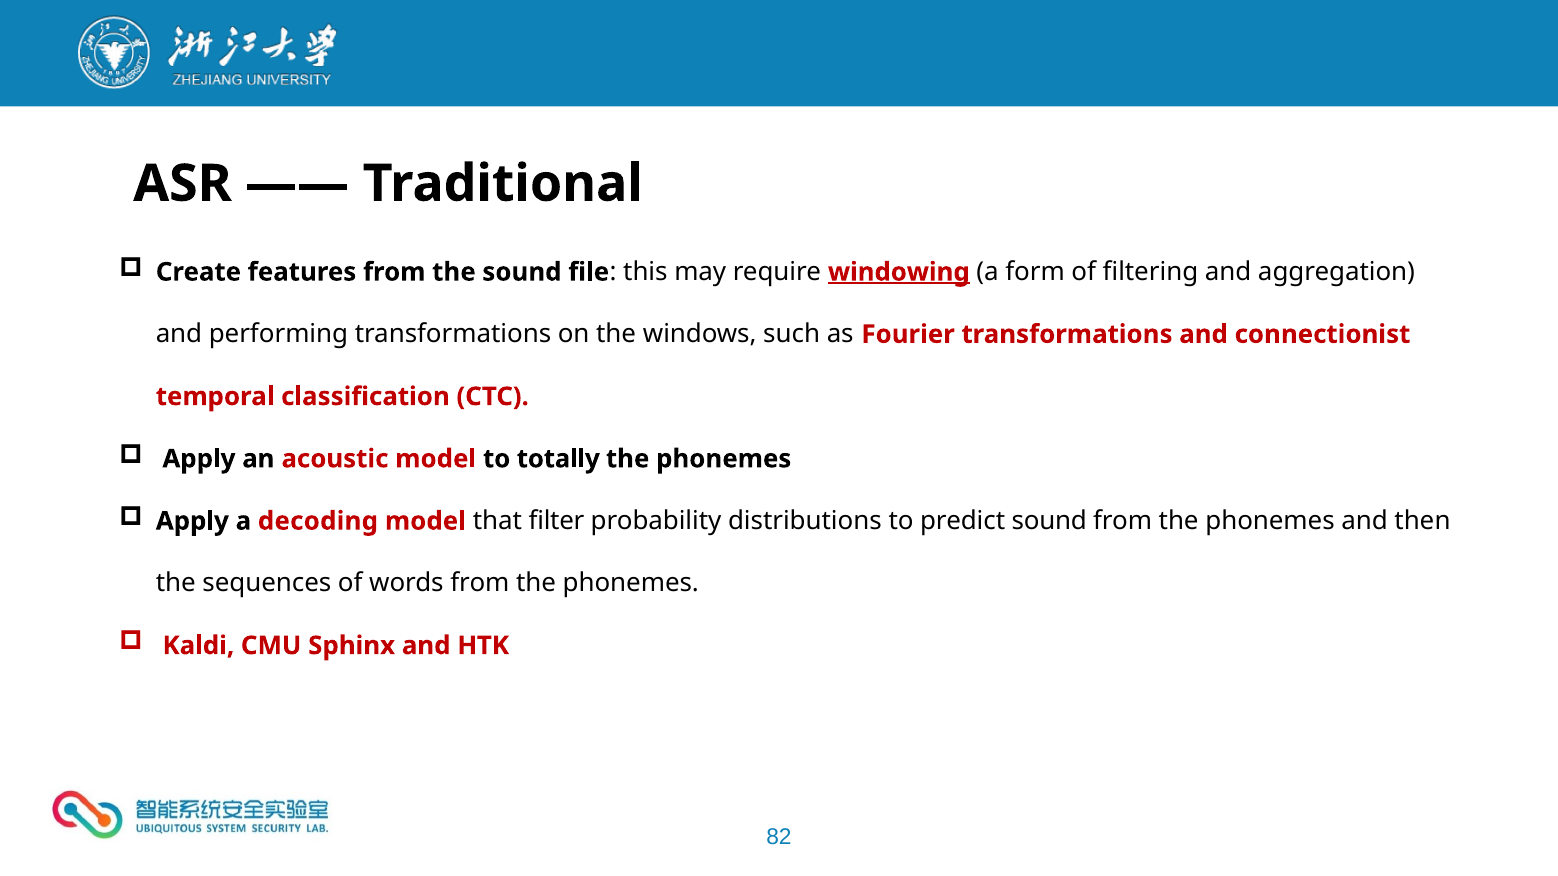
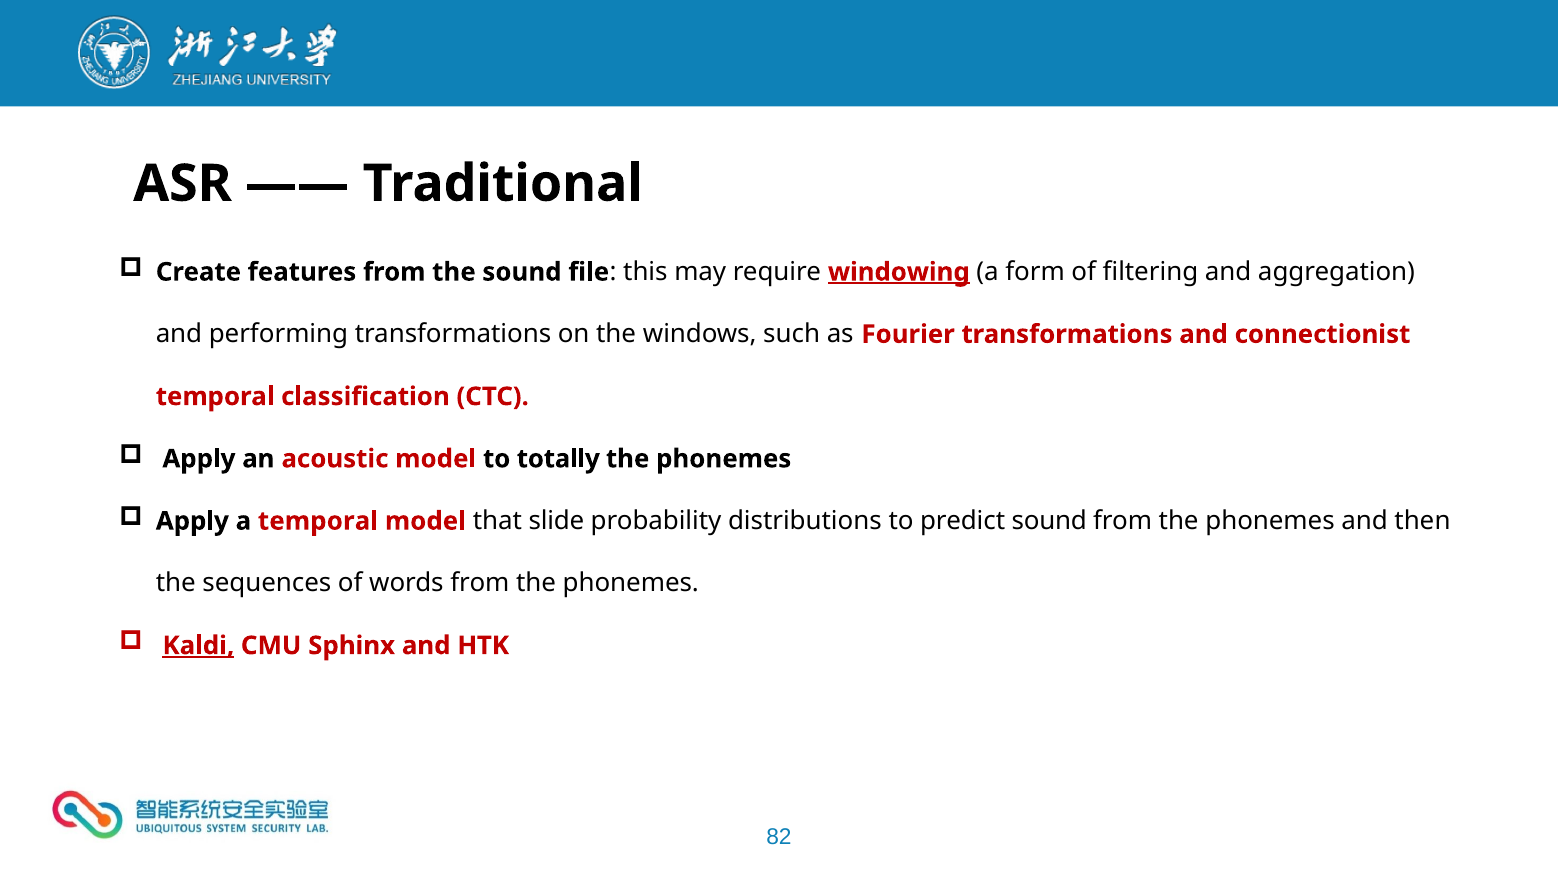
a decoding: decoding -> temporal (318, 521)
filter: filter -> slide (557, 521)
Kaldi underline: none -> present (198, 646)
